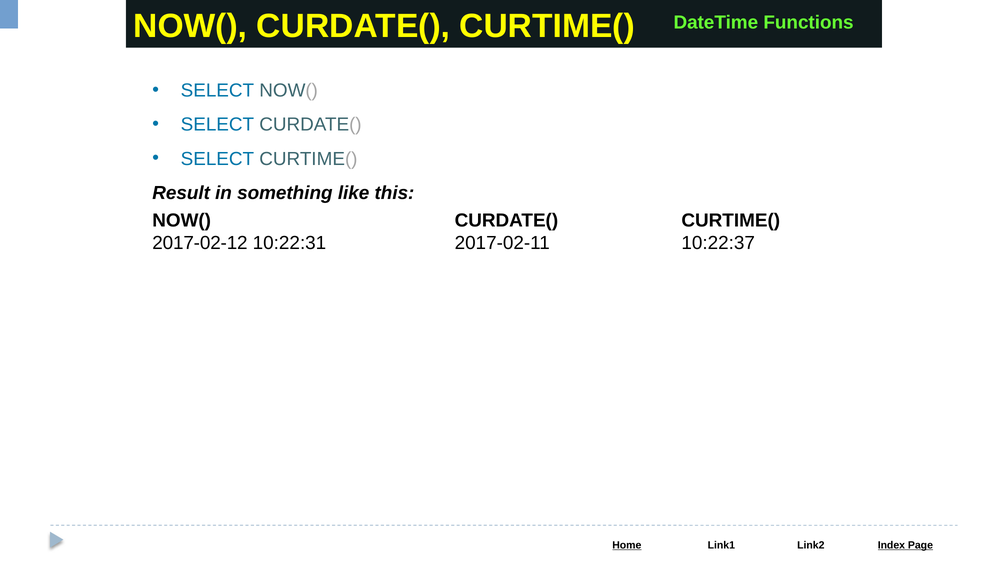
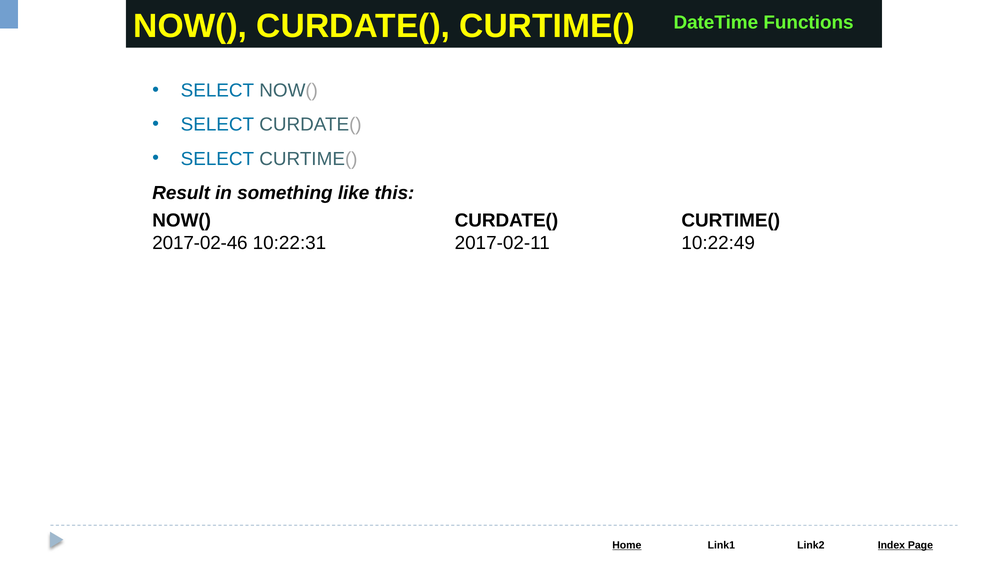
2017-02-12: 2017-02-12 -> 2017-02-46 (200, 243)
10:22:37: 10:22:37 -> 10:22:49 (718, 243)
